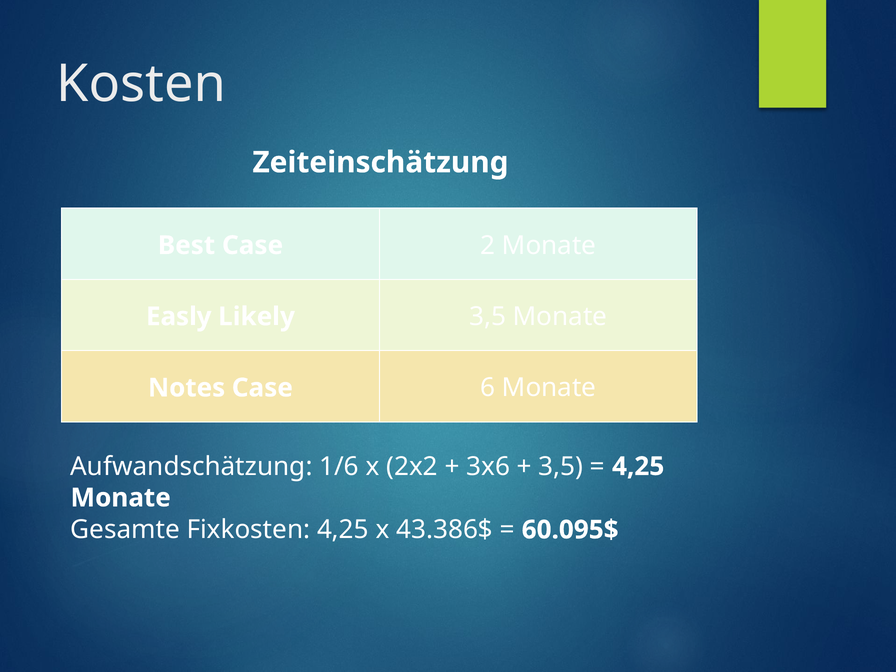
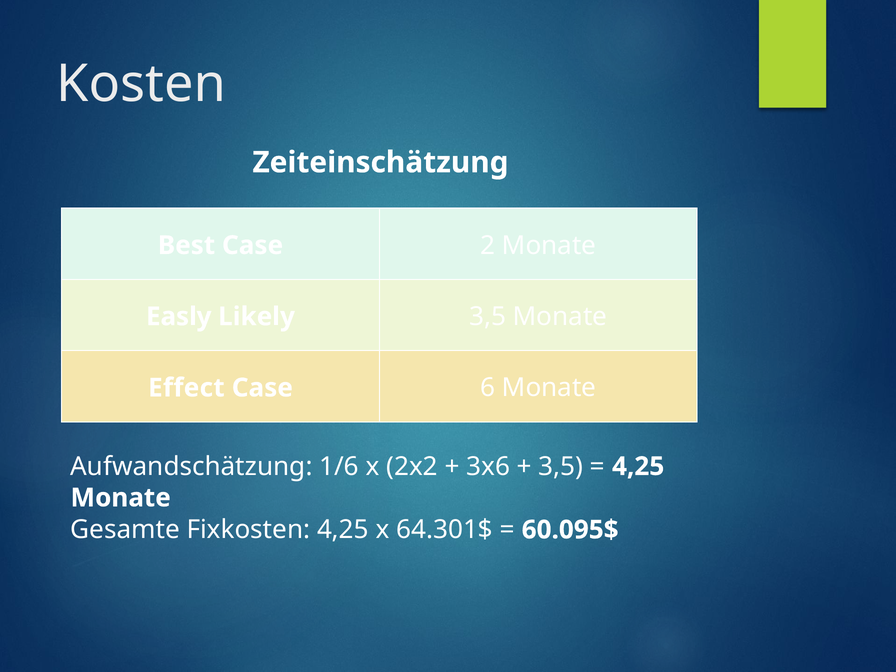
Notes: Notes -> Effect (186, 388)
43.386$: 43.386$ -> 64.301$ (445, 530)
